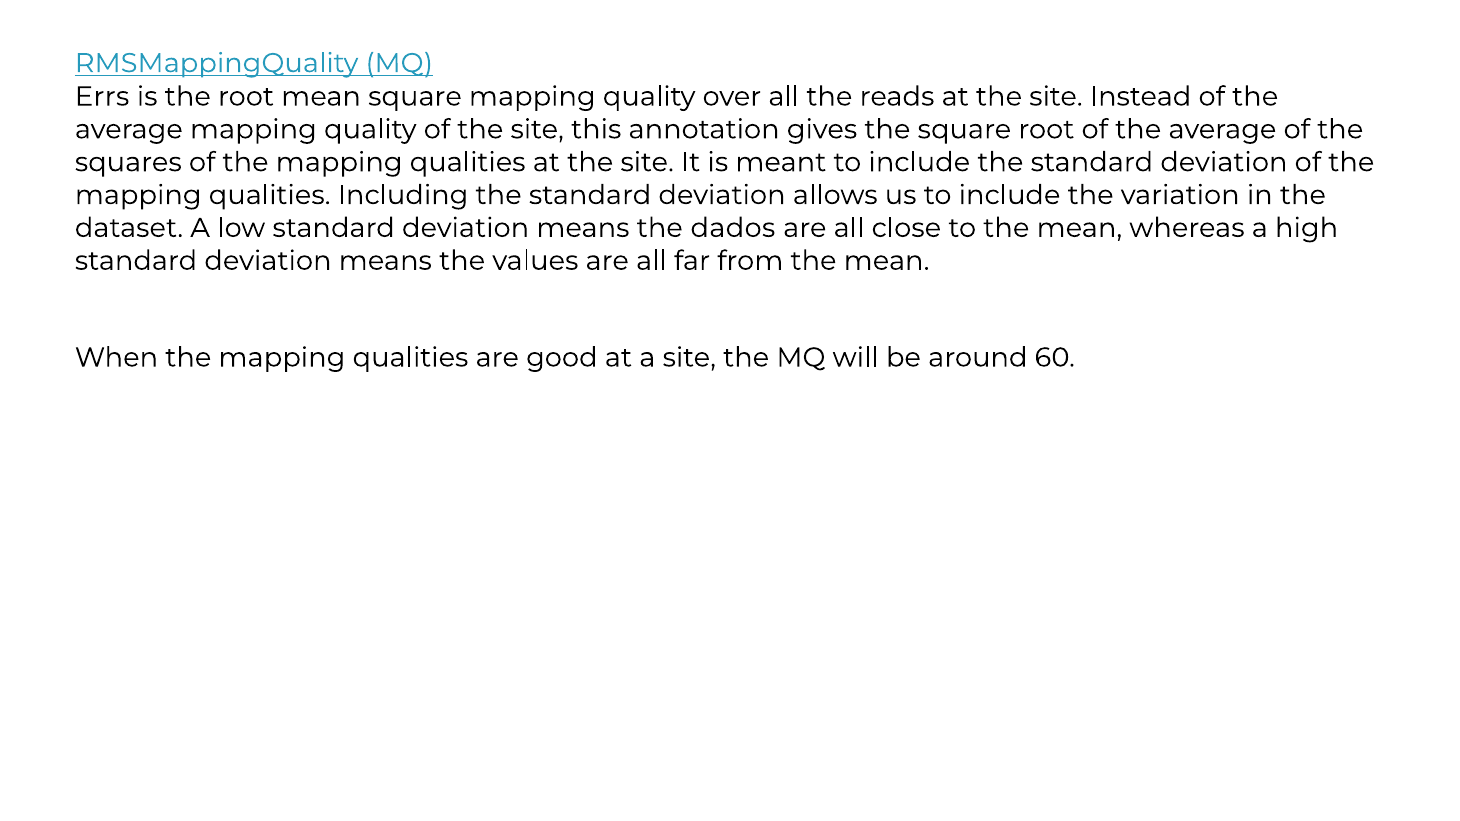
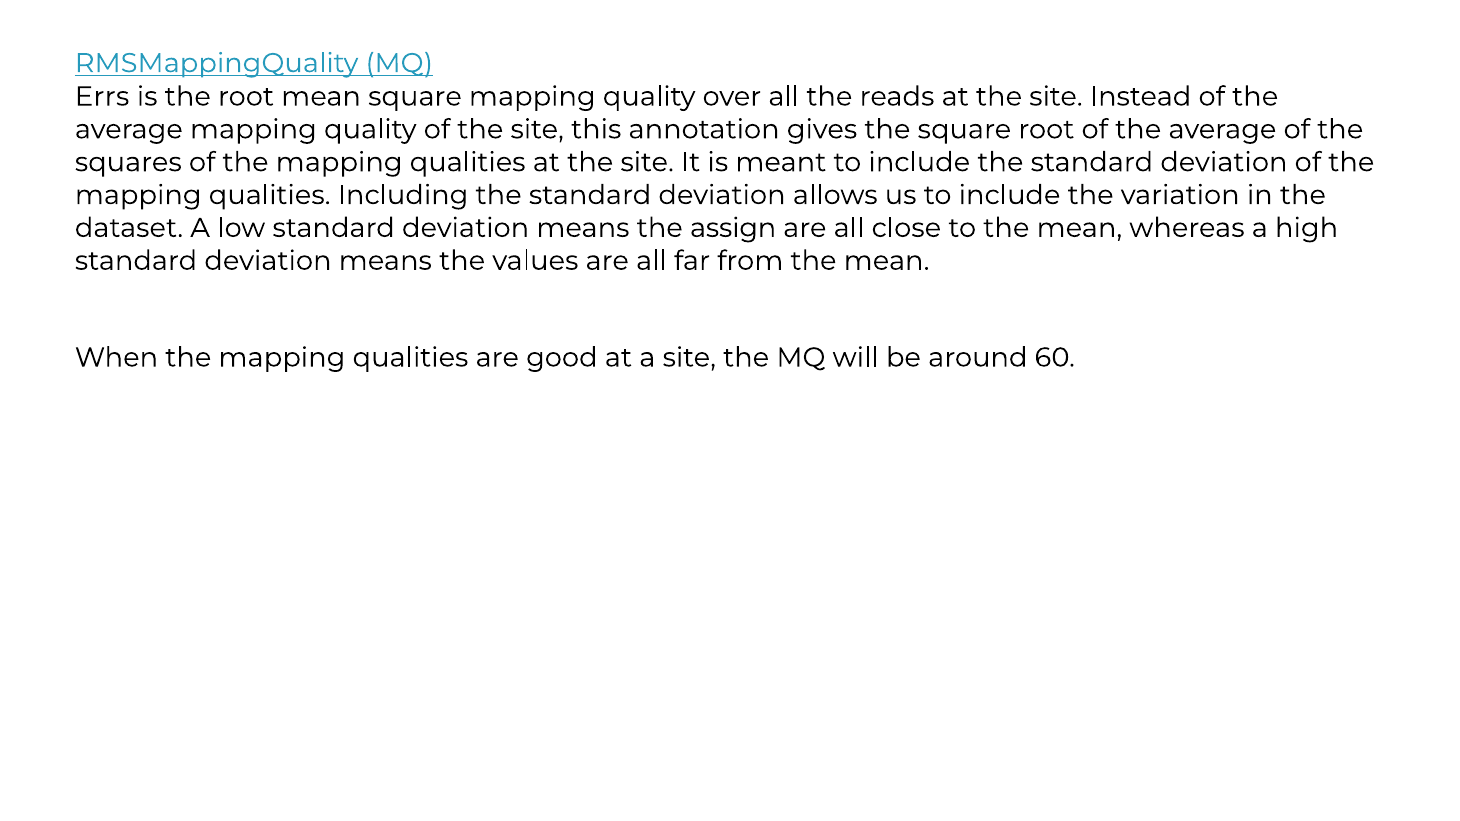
dados: dados -> assign (733, 228)
